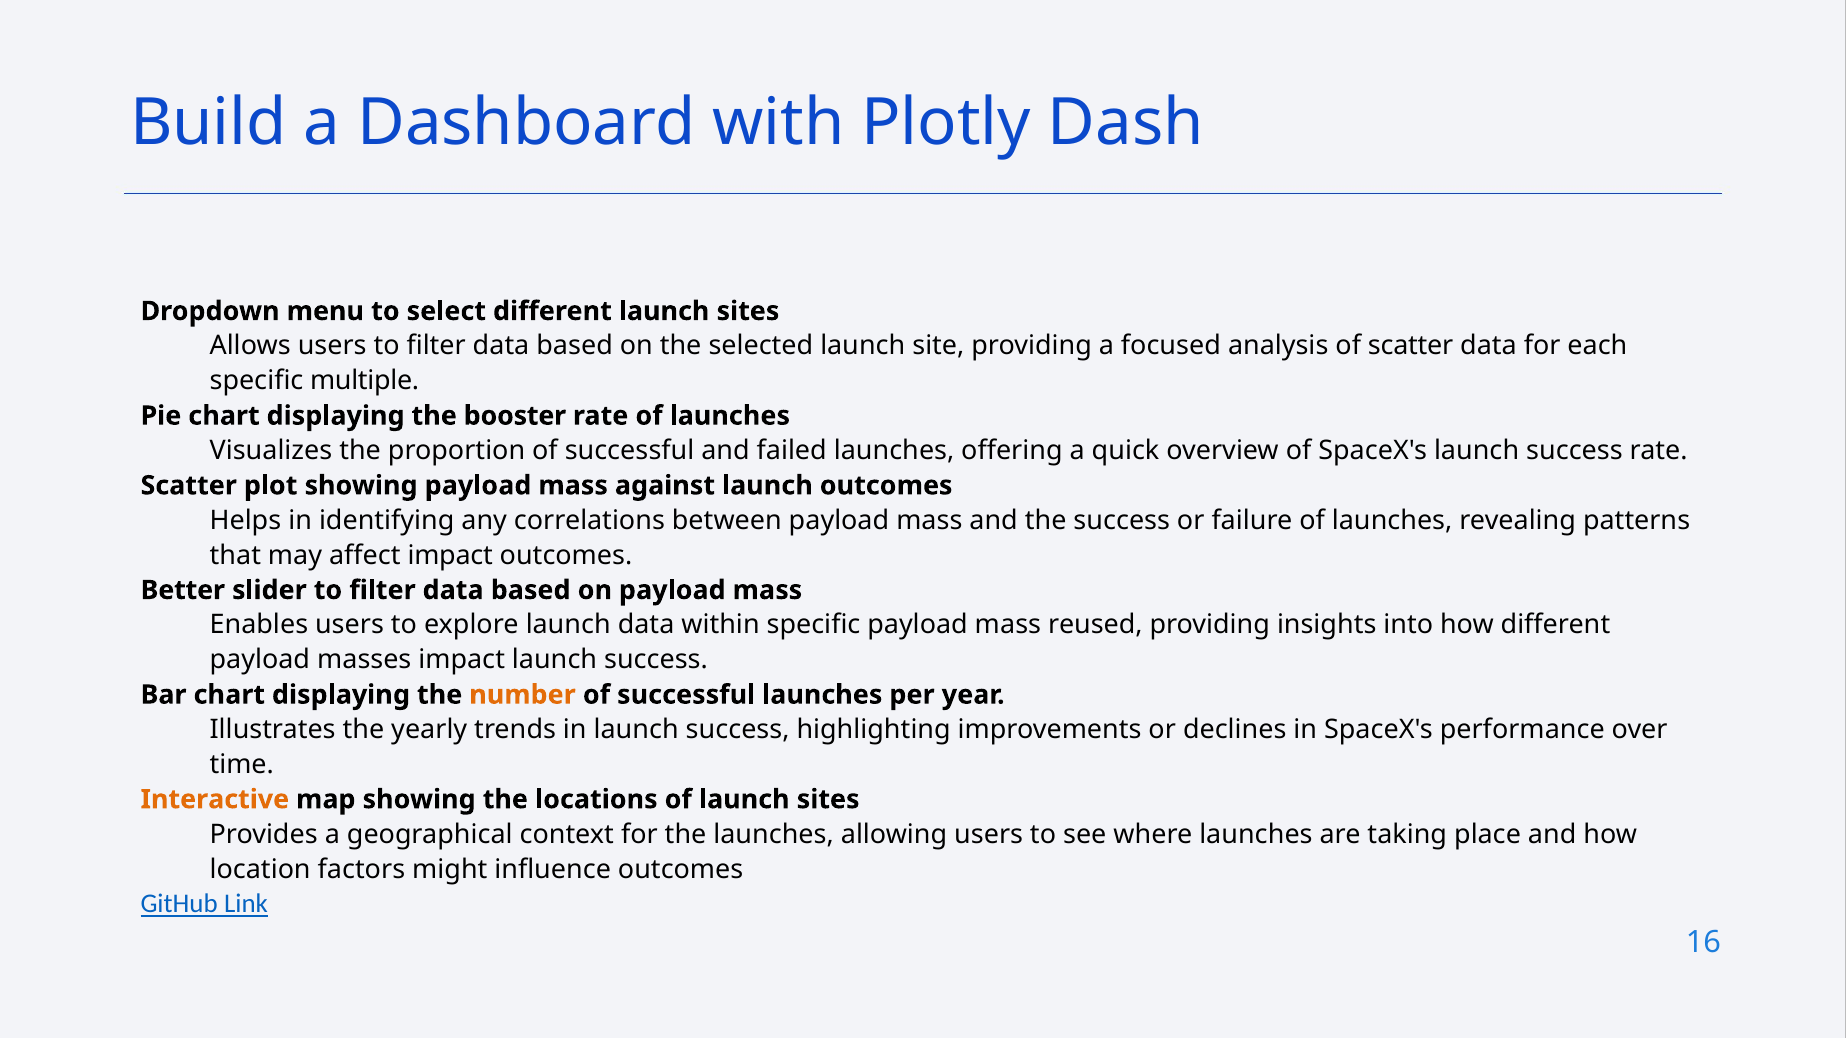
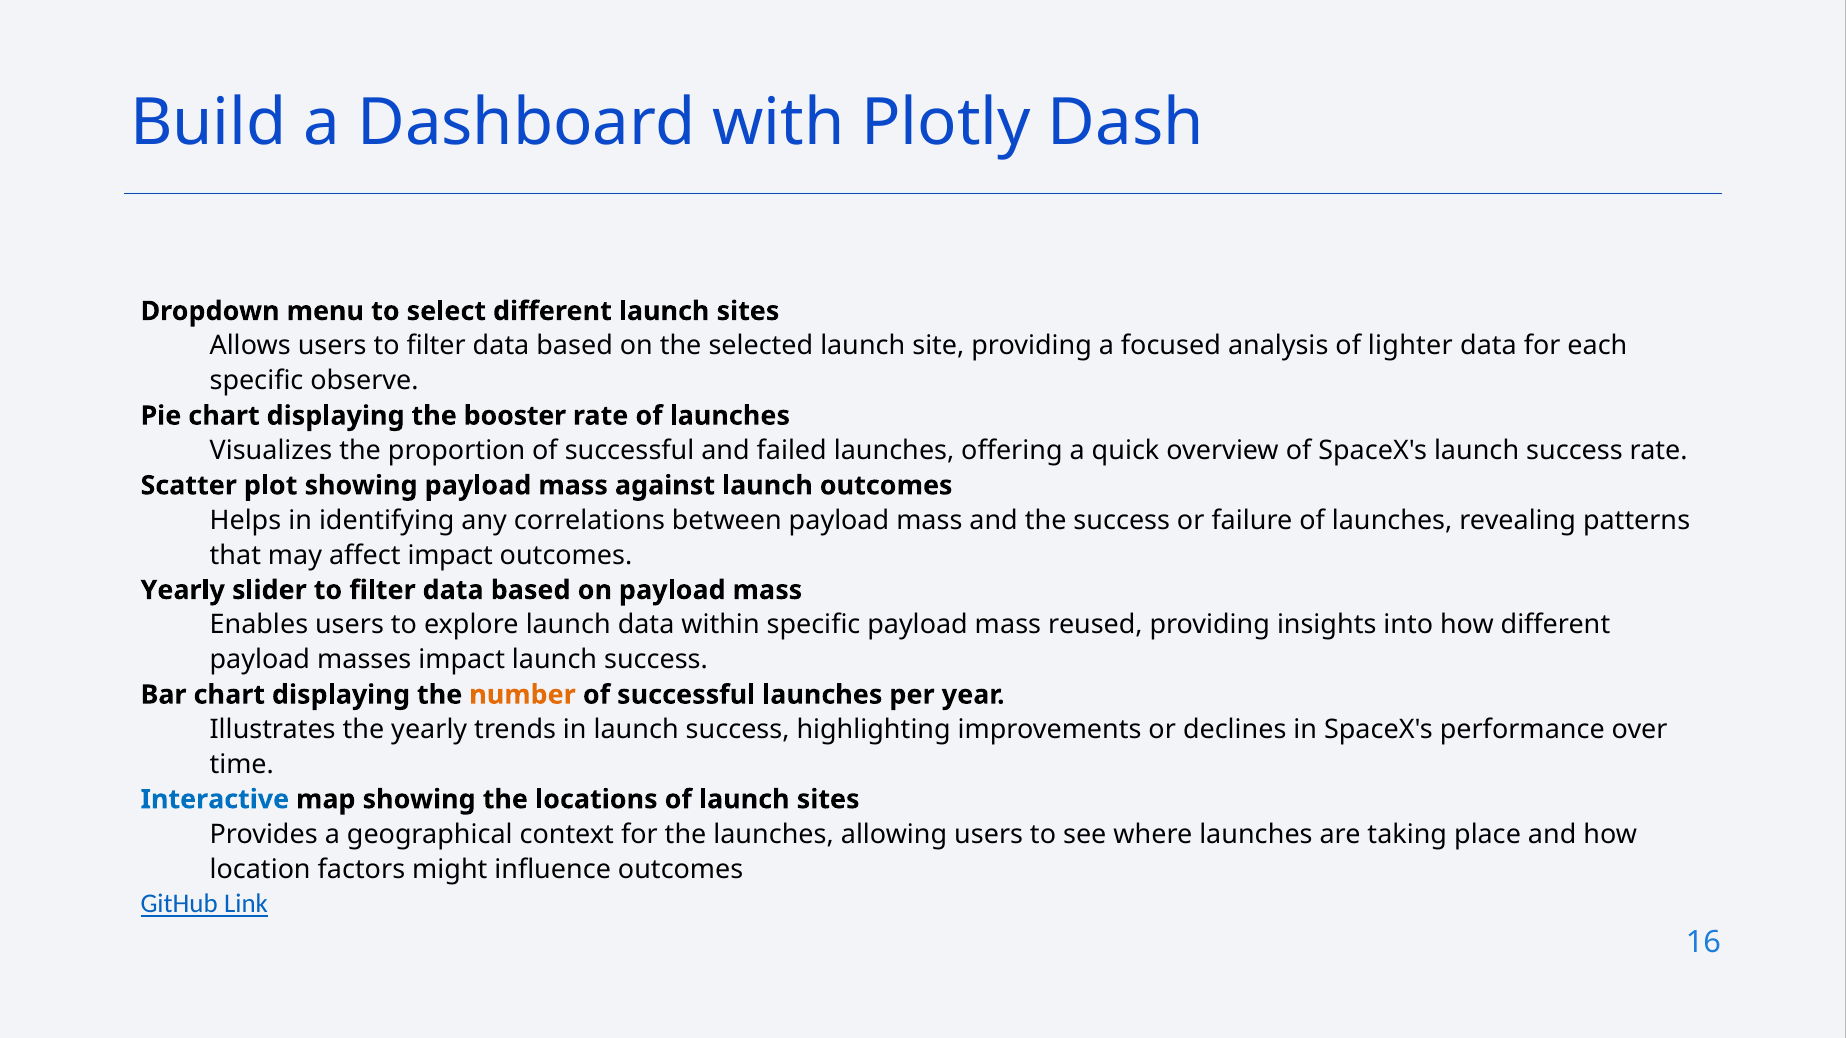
of scatter: scatter -> lighter (1410, 346)
multiple: multiple -> observe (364, 381)
Better: Better -> Yearly (183, 590)
Interactive colour: orange -> blue (215, 800)
